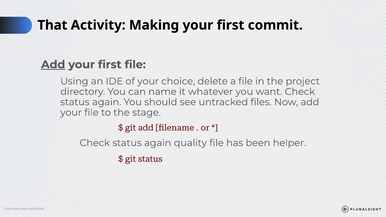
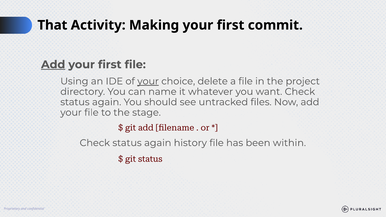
your underline: none -> present (148, 81)
quality: quality -> history (190, 143)
helper: helper -> within (289, 143)
